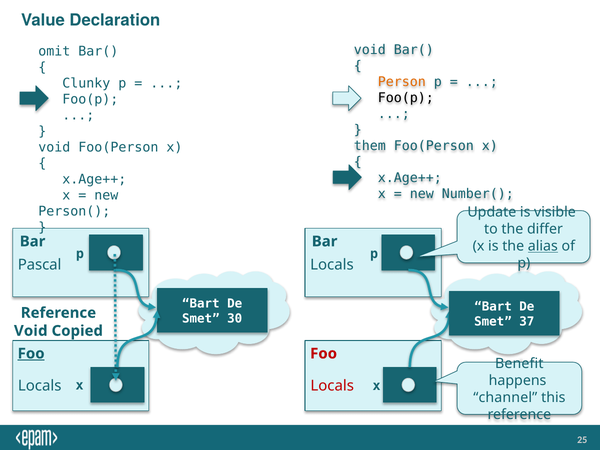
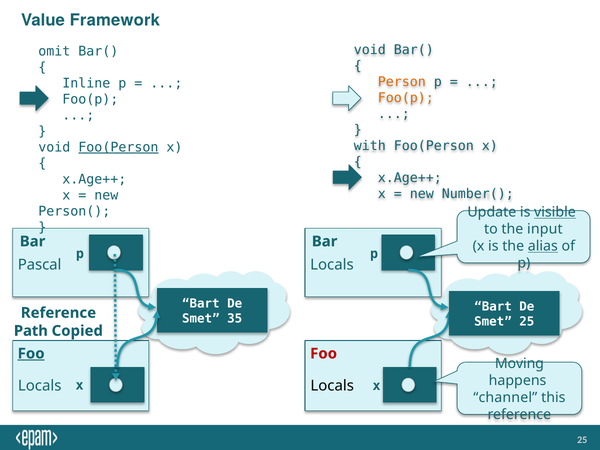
Declaration: Declaration -> Framework (115, 20)
Clunky: Clunky -> Inline (86, 83)
Foo(p colour: black -> orange (406, 98)
them: them -> with (370, 146)
Foo(Person underline: none -> present (118, 147)
visible underline: none -> present (555, 212)
differ: differ -> input (545, 229)
30: 30 -> 35 (235, 319)
Smet 37: 37 -> 25 (527, 321)
Void: Void -> Path (31, 331)
Benefit: Benefit -> Moving (519, 364)
Locals colour: red -> black (332, 386)
